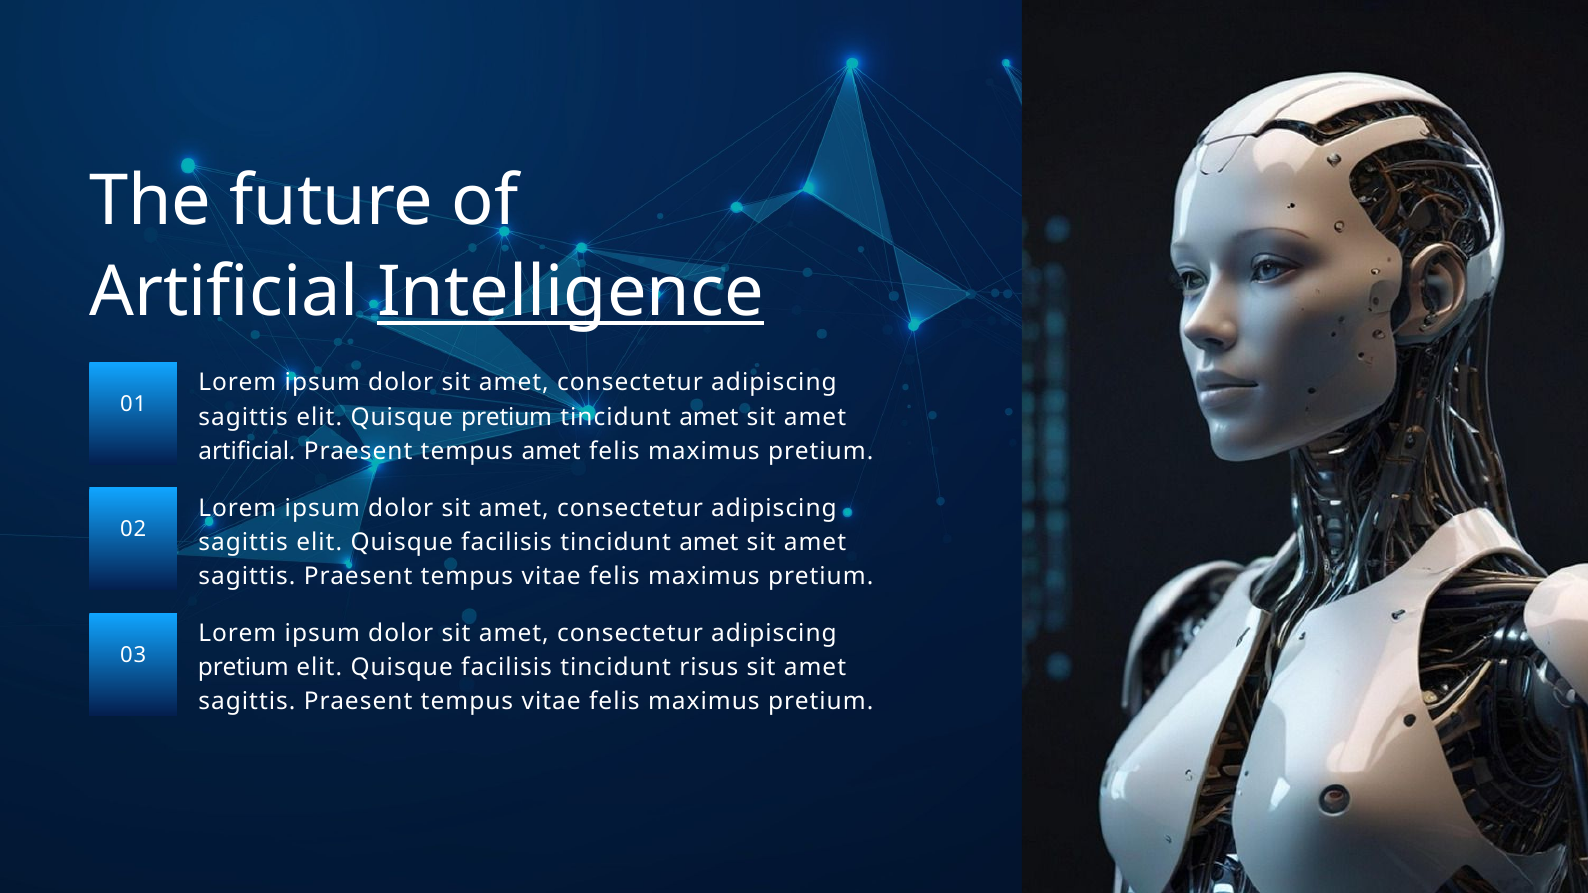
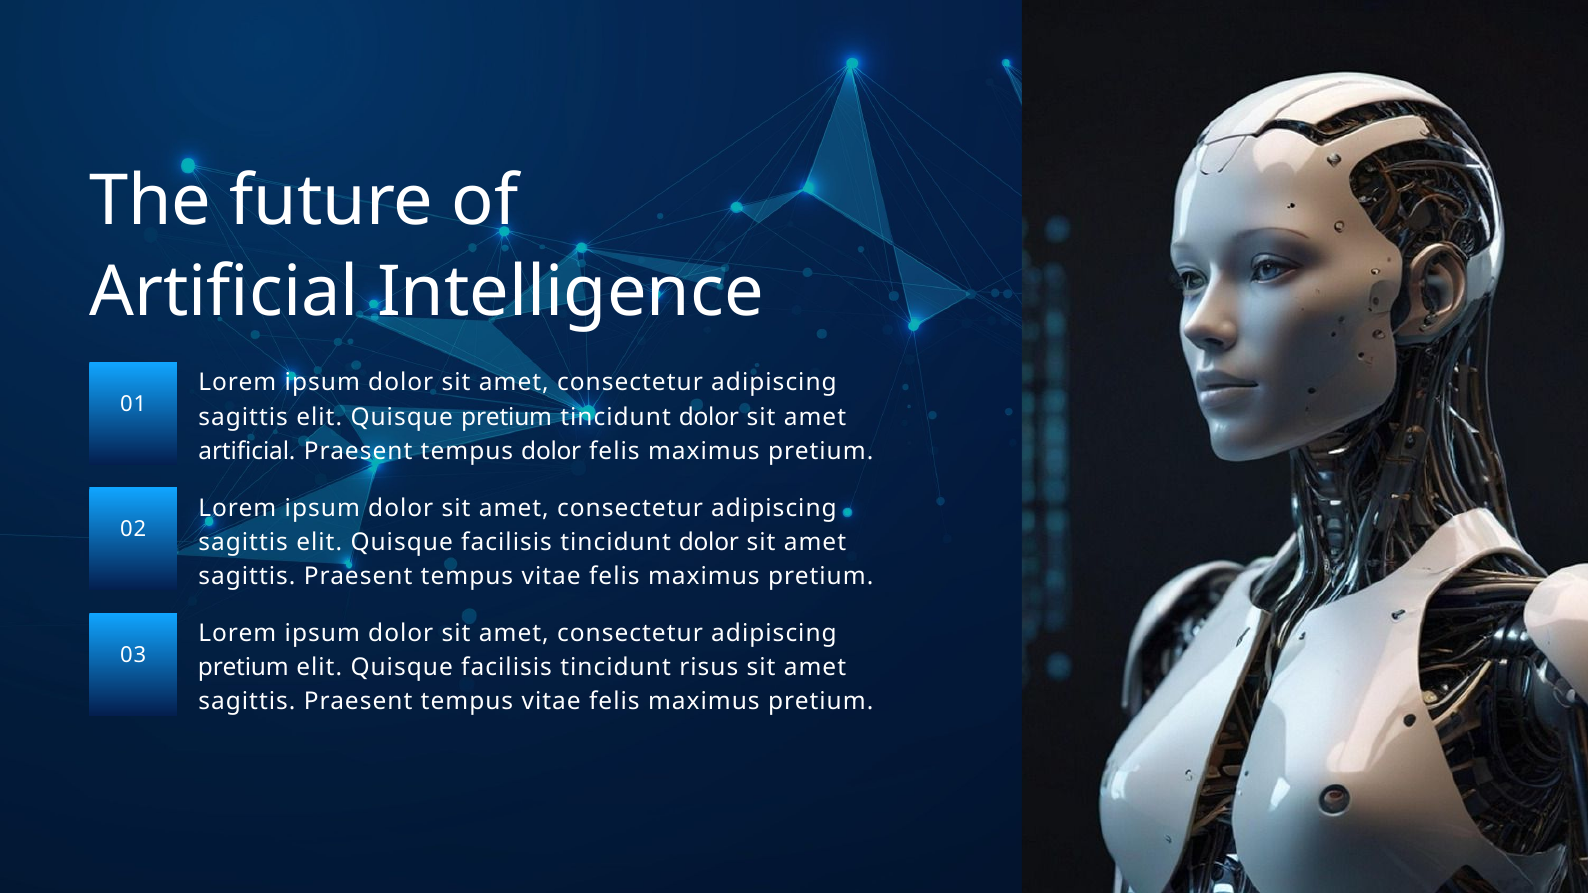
Intelligence underline: present -> none (571, 293)
amet: amet -> dolor (709, 417)
tempus amet: amet -> dolor (551, 451)
facilisis tincidunt amet: amet -> dolor (709, 543)
